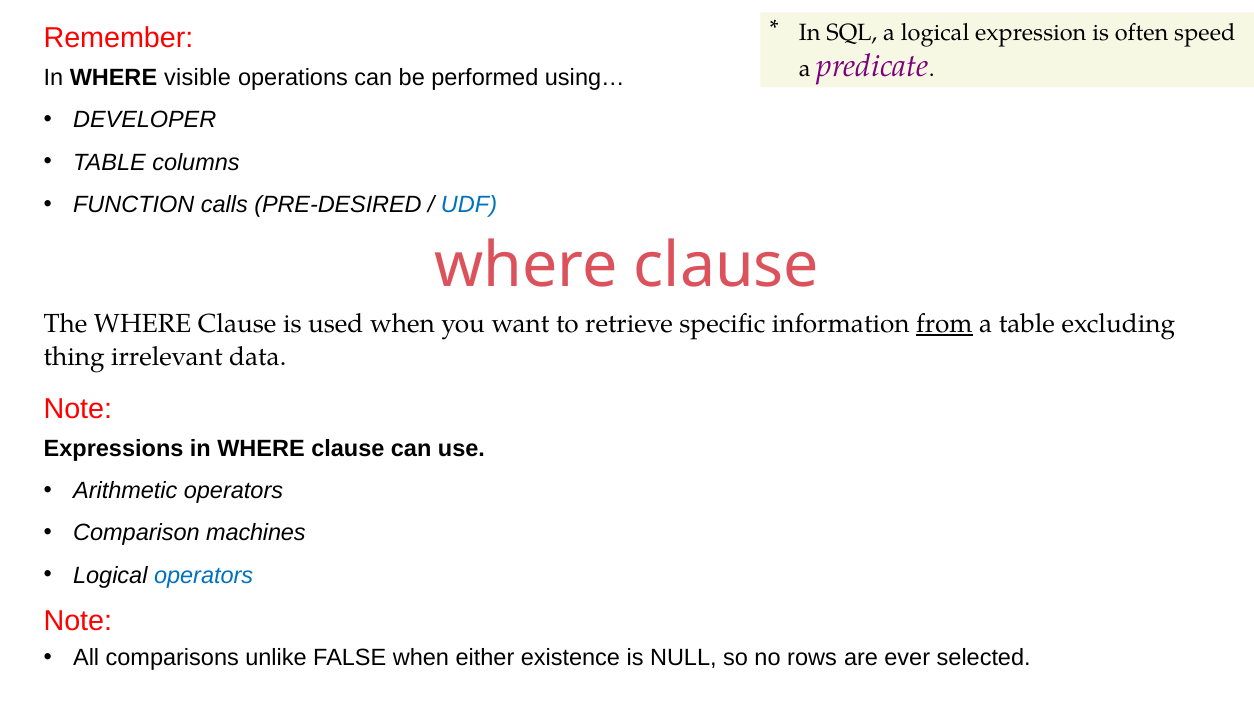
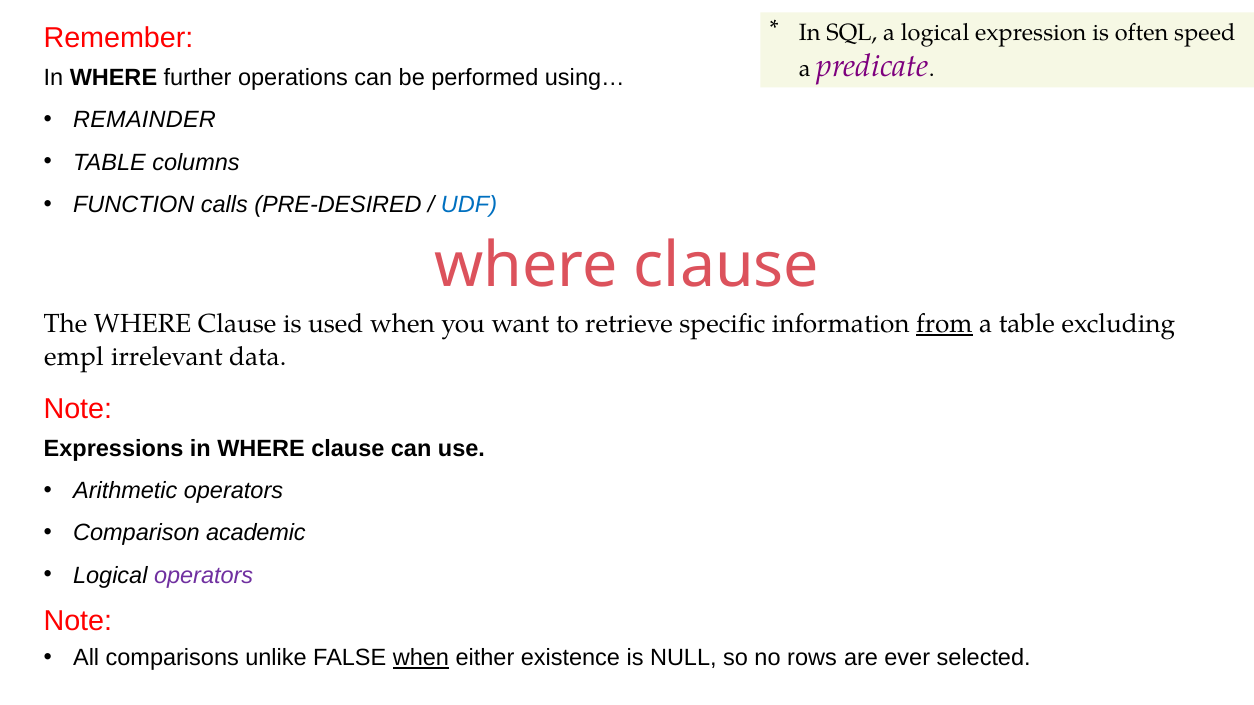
visible: visible -> further (198, 78)
DEVELOPER: DEVELOPER -> REMAINDER (145, 120)
thing: thing -> empl (74, 357)
machines: machines -> academic (256, 533)
operators colour: blue -> purple (204, 576)
when underline: none -> present (421, 658)
